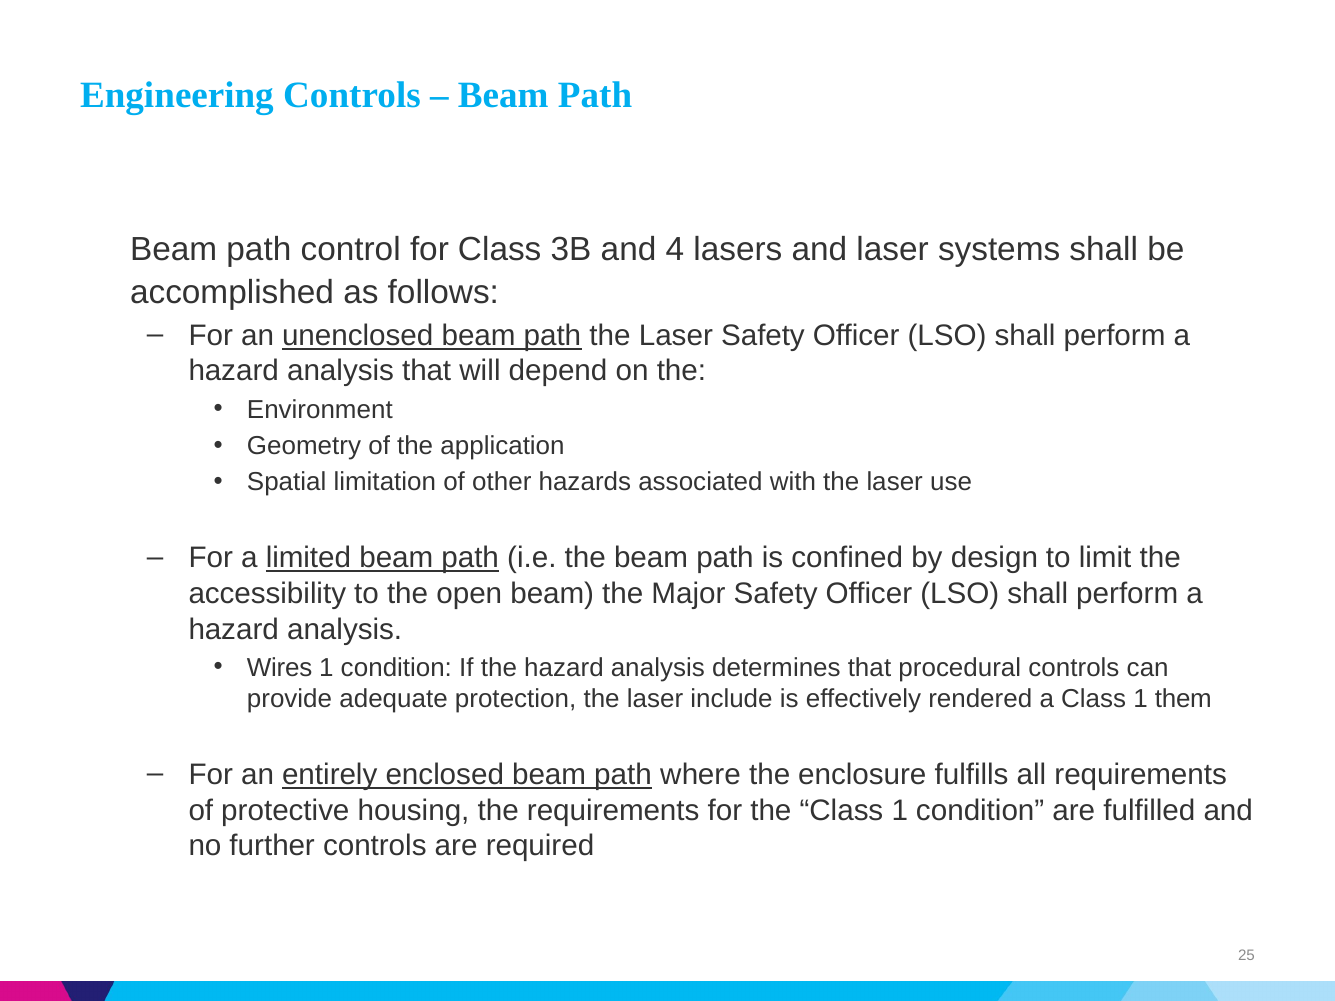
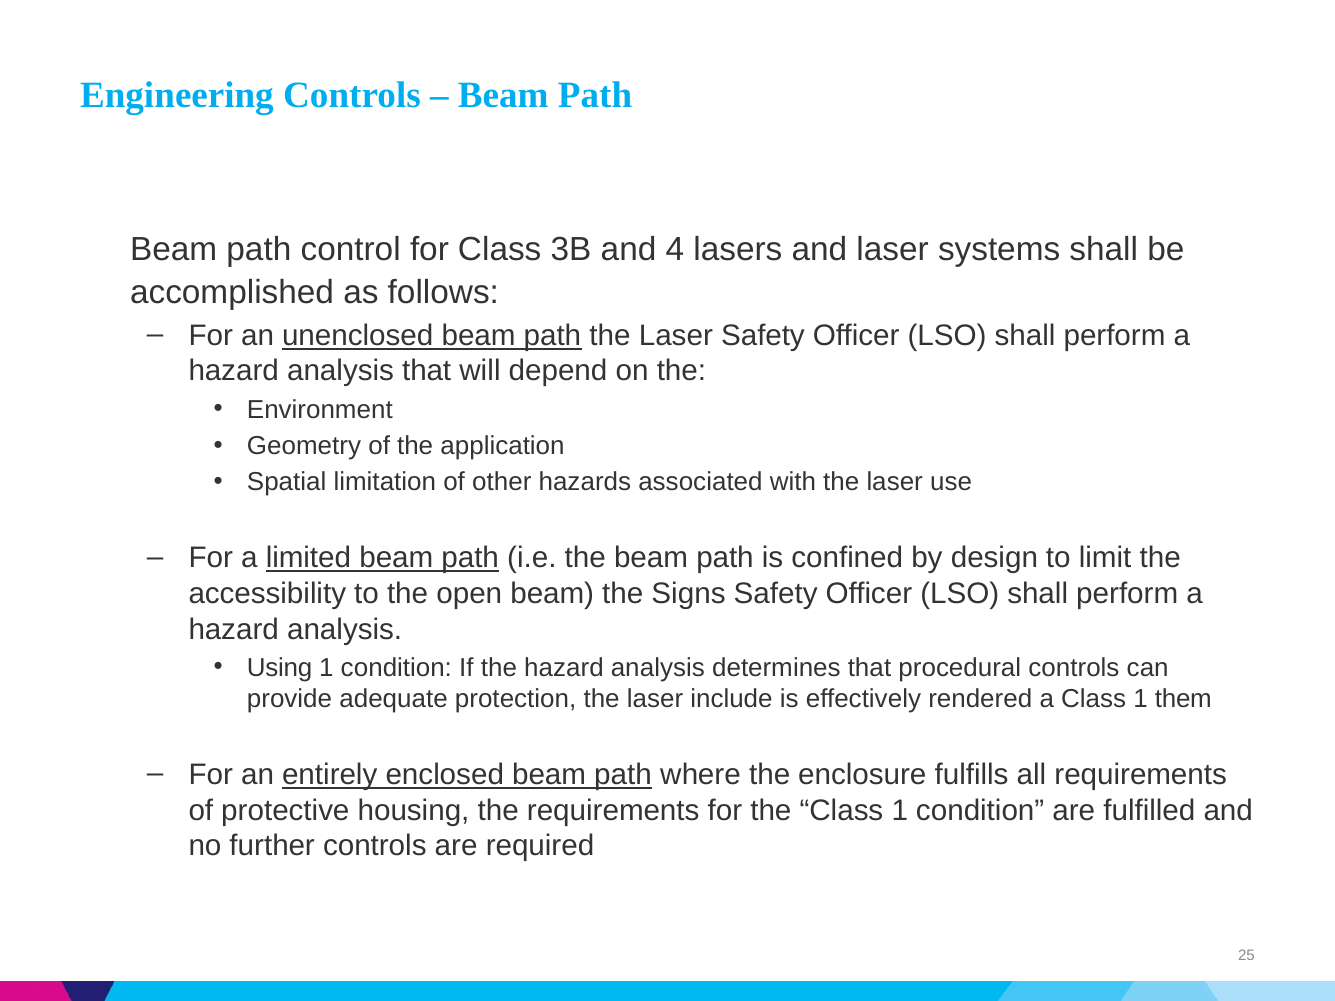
Major: Major -> Signs (689, 594)
Wires: Wires -> Using (280, 668)
